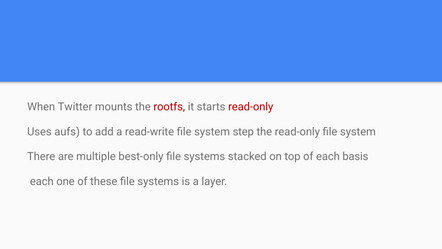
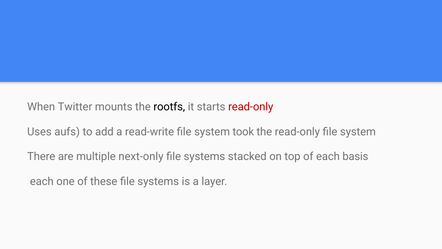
rootfs colour: red -> black (169, 107)
step: step -> took (243, 131)
best-only: best-only -> next-only (141, 156)
